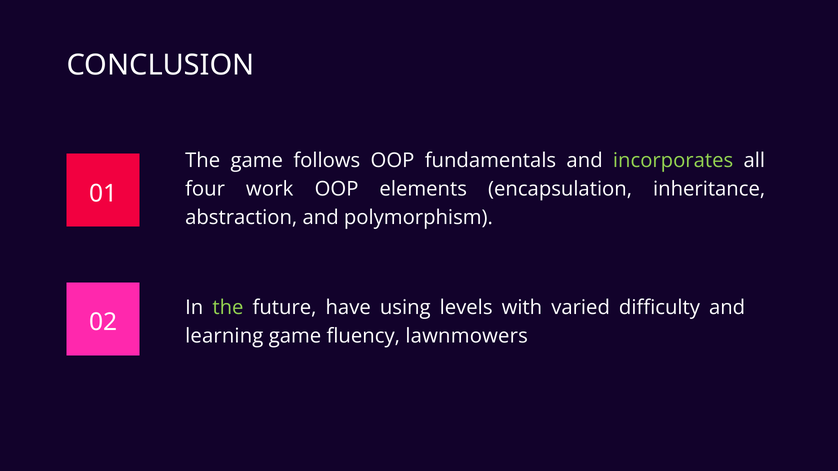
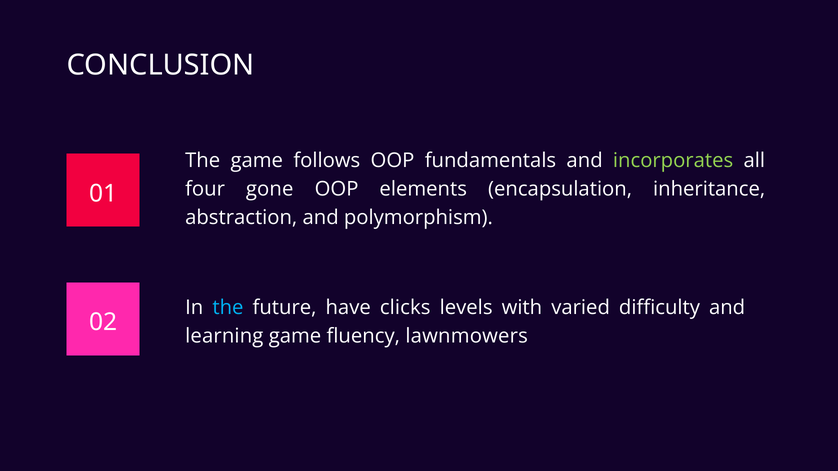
work: work -> gone (270, 189)
the colour: light green -> light blue (228, 308)
using: using -> clicks (405, 308)
